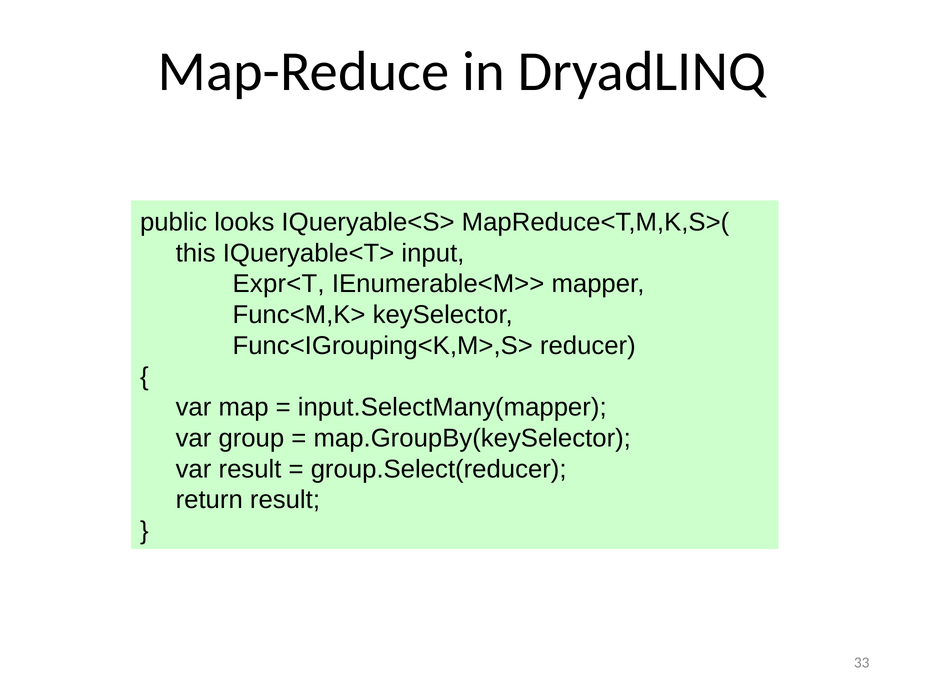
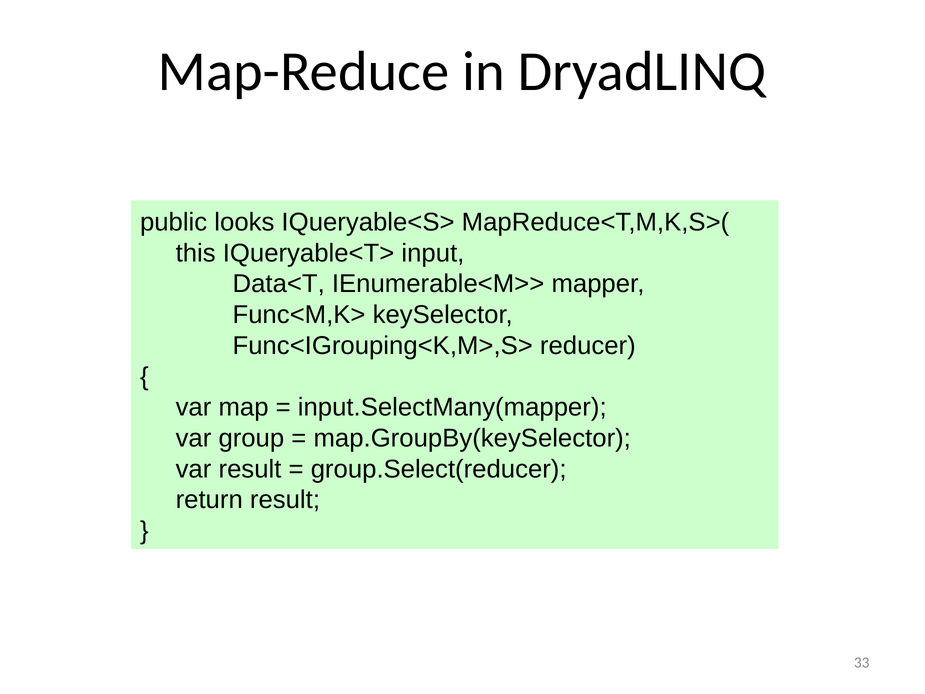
Expr<T: Expr<T -> Data<T (279, 284)
